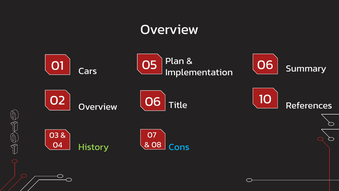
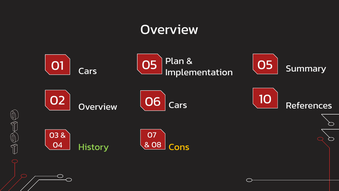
05 06: 06 -> 05 (265, 65)
Title: Title -> Cars (178, 105)
Cons colour: light blue -> yellow (179, 147)
